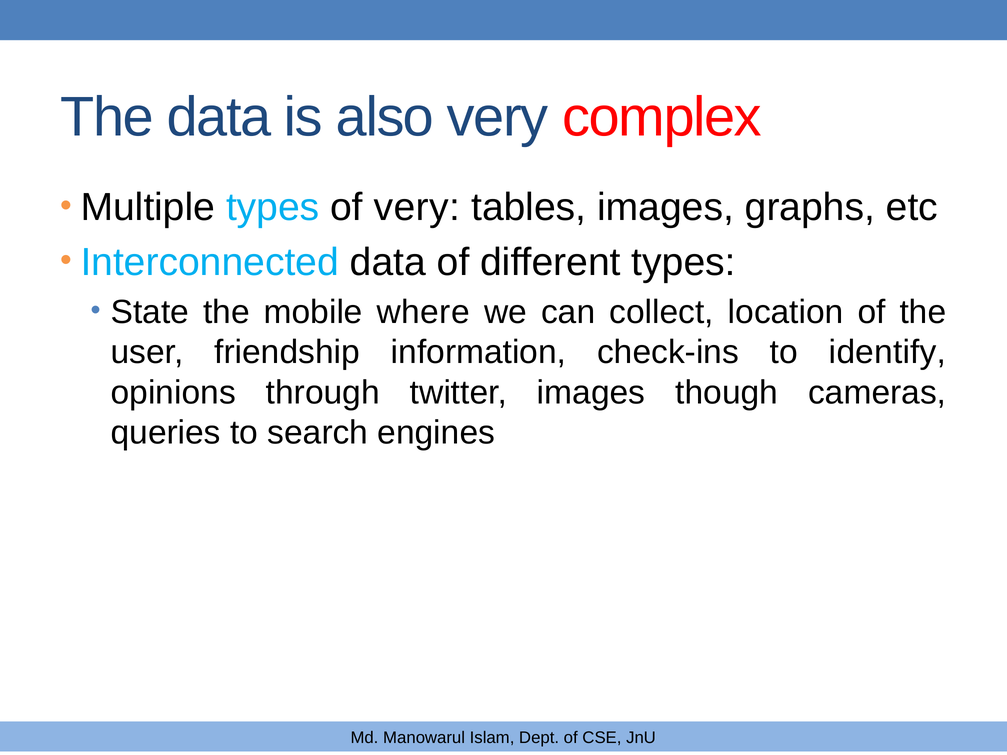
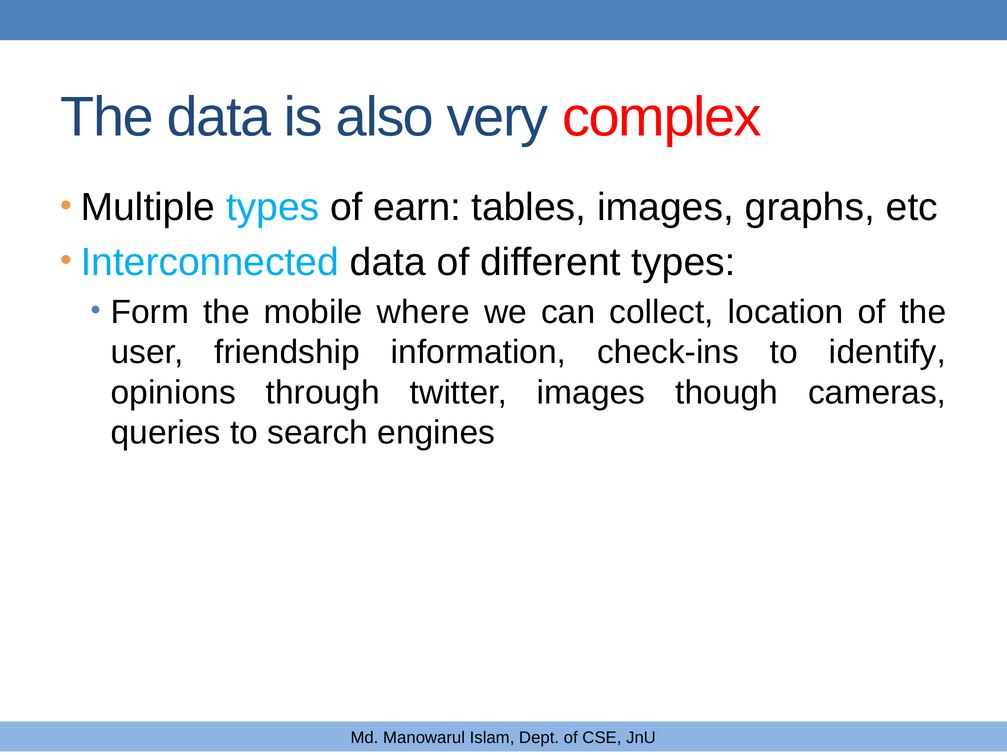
of very: very -> earn (417, 207)
State: State -> Form (150, 312)
